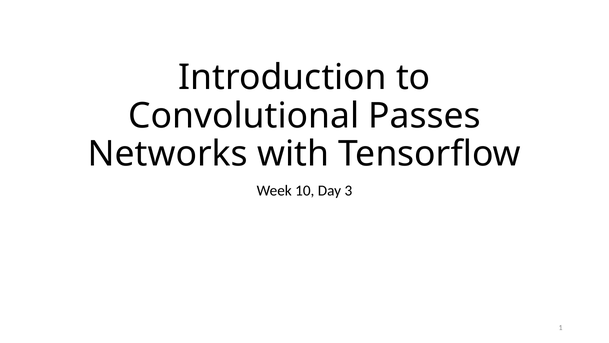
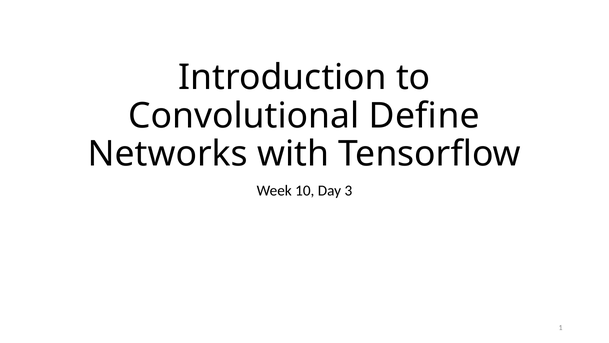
Passes: Passes -> Define (424, 116)
